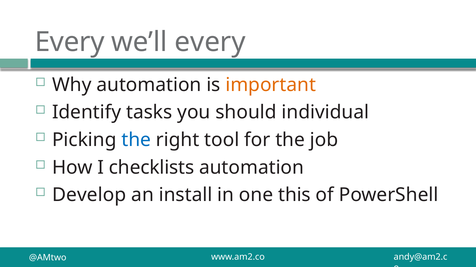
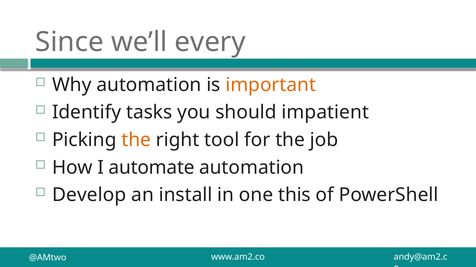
Every: Every -> Since (70, 42)
individual: individual -> impatient (325, 113)
the colour: blue -> orange (136, 140)
checklists: checklists -> automate (152, 168)
